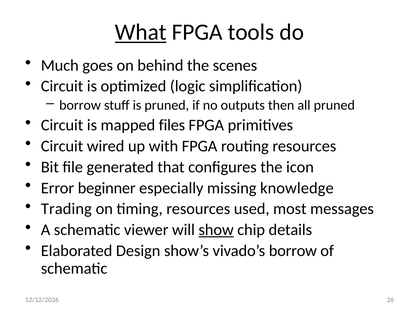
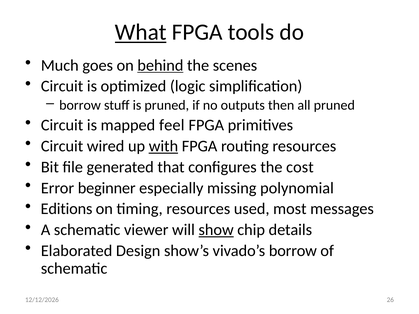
behind underline: none -> present (160, 65)
files: files -> feel (172, 125)
with underline: none -> present (163, 146)
icon: icon -> cost (300, 167)
knowledge: knowledge -> polynomial (297, 188)
Trading: Trading -> Editions (67, 209)
